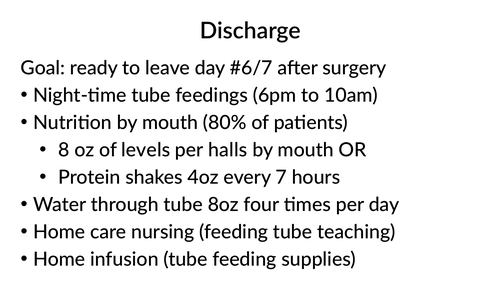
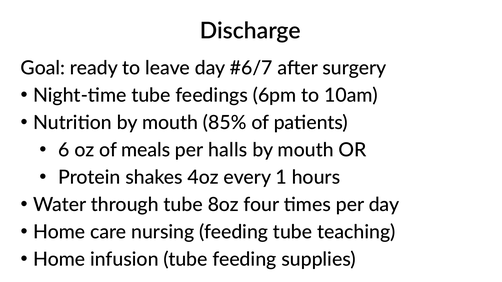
80%: 80% -> 85% (225, 123)
8: 8 -> 6 (64, 150)
levels: levels -> meals (146, 150)
7: 7 -> 1 (281, 178)
